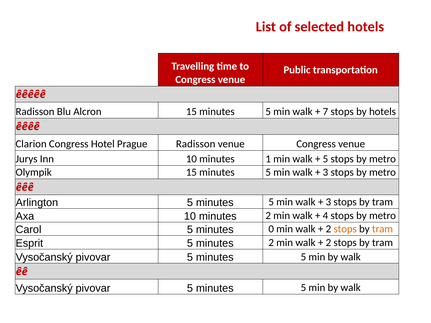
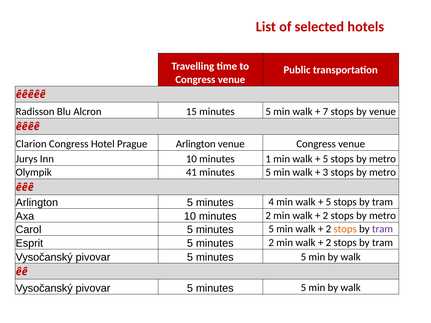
by hotels: hotels -> venue (383, 112)
Prague Radisson: Radisson -> Arlington (196, 144)
Olympik 15: 15 -> 41 (191, 173)
Arlington 5 minutes 5: 5 -> 4 (271, 202)
3: 3 -> 5 (328, 202)
4: 4 -> 2 (325, 216)
Carol 5 minutes 0: 0 -> 5 (271, 229)
tram colour: orange -> purple (383, 229)
